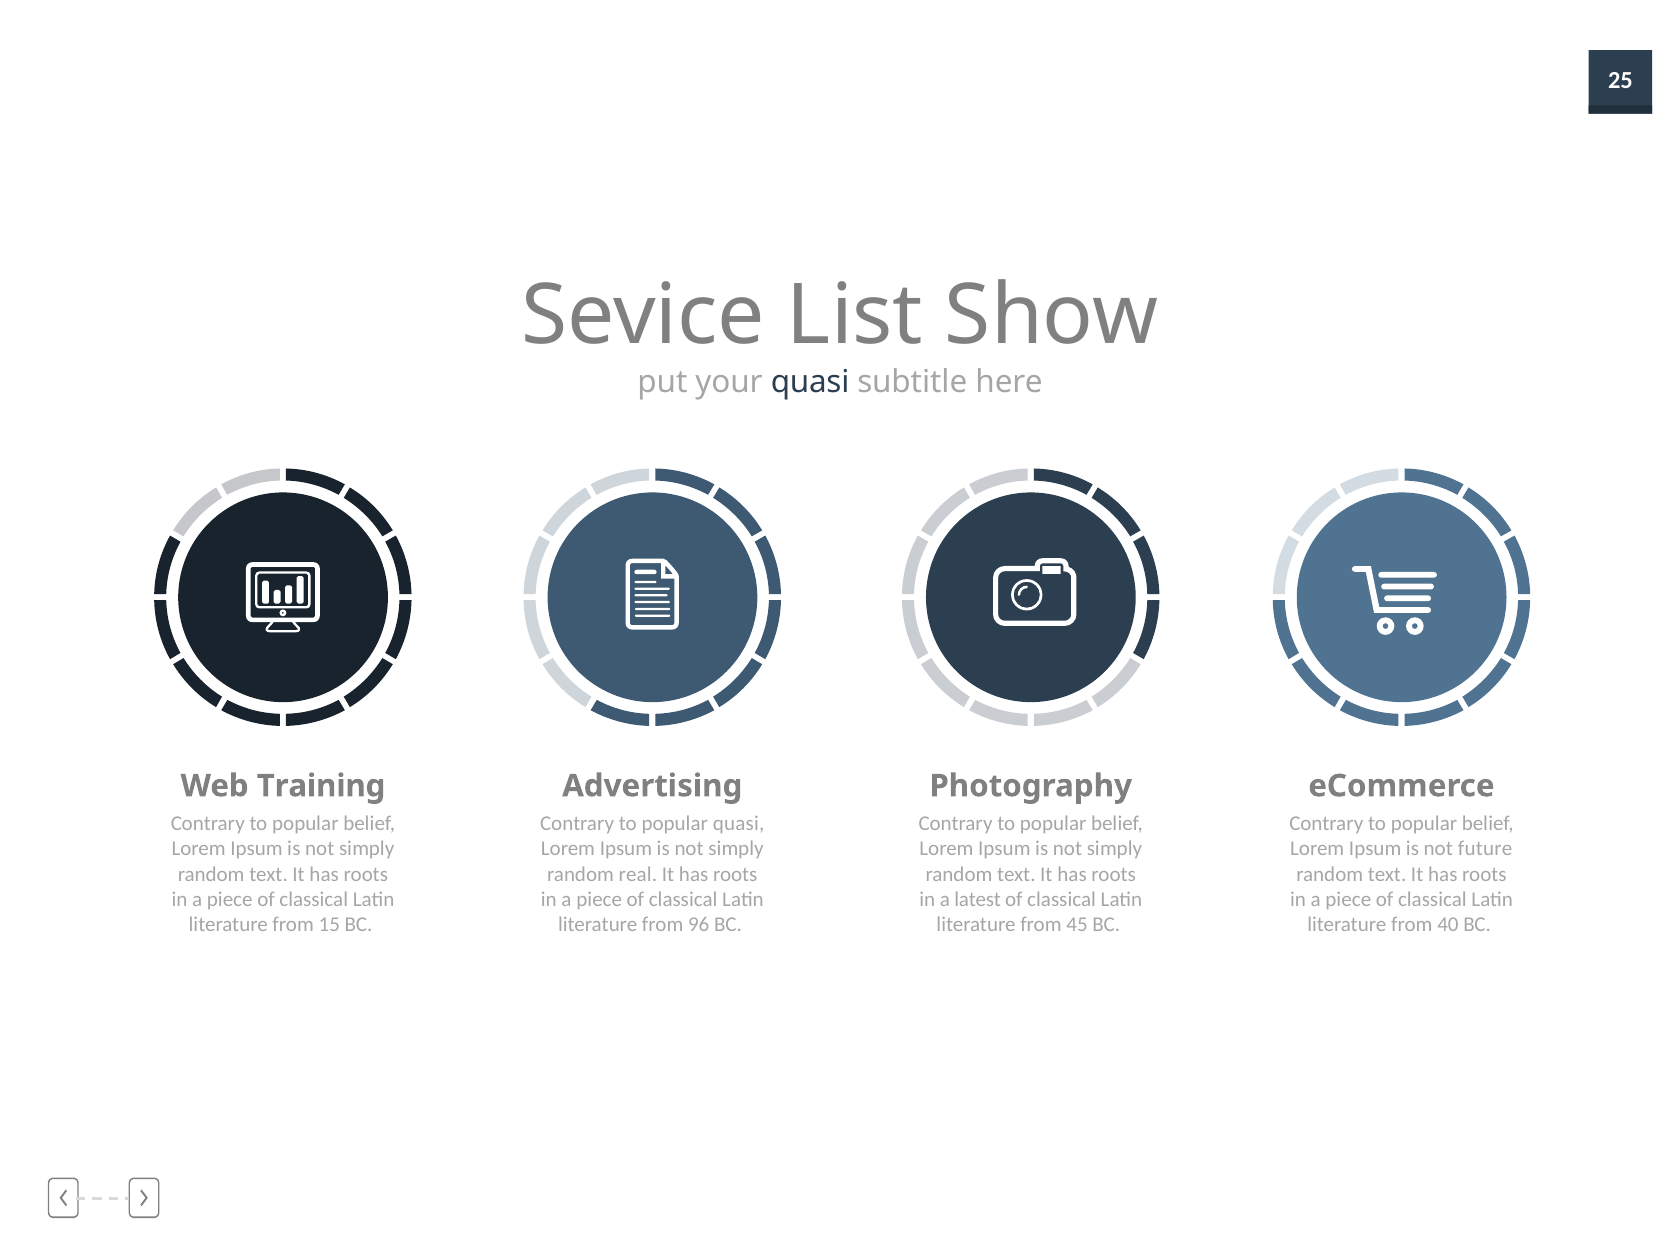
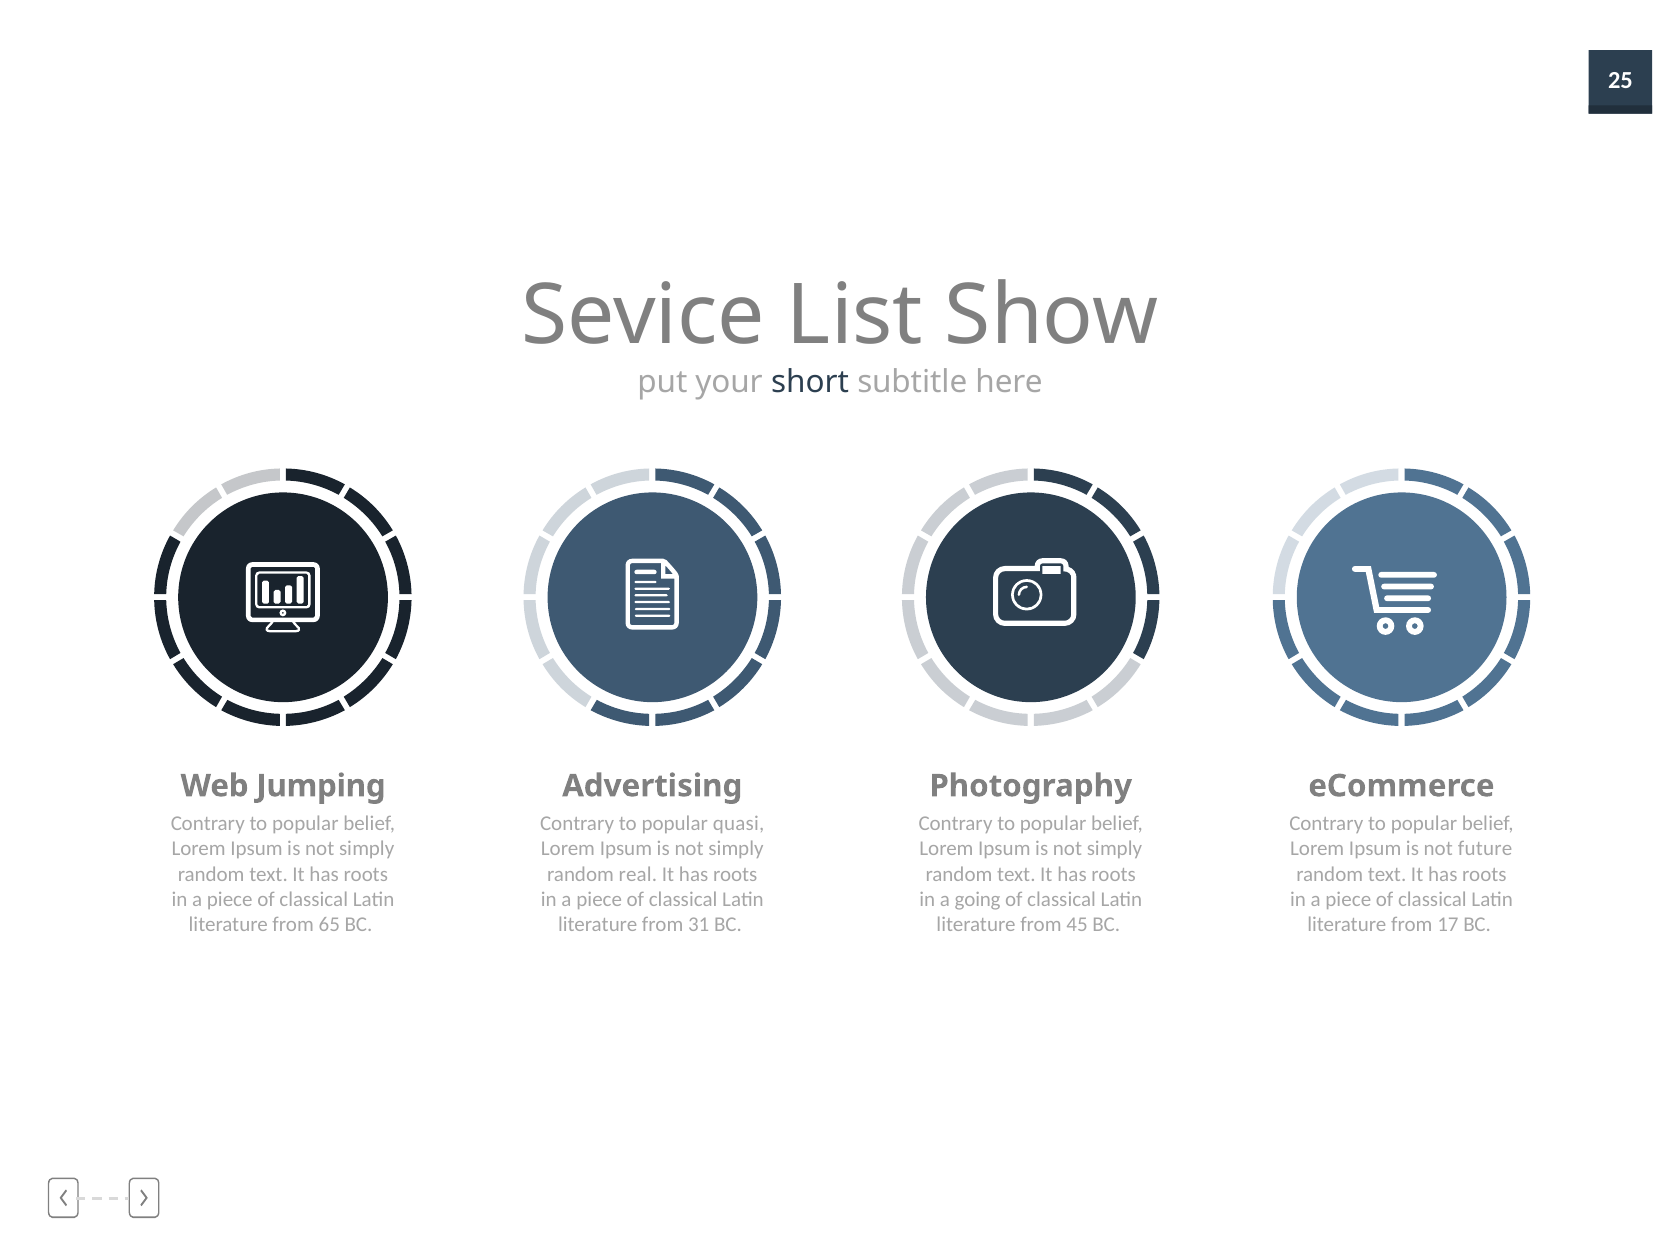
your quasi: quasi -> short (810, 382)
Training: Training -> Jumping (321, 786)
latest: latest -> going (978, 899)
15: 15 -> 65 (329, 925)
96: 96 -> 31 (699, 925)
40: 40 -> 17 (1448, 925)
